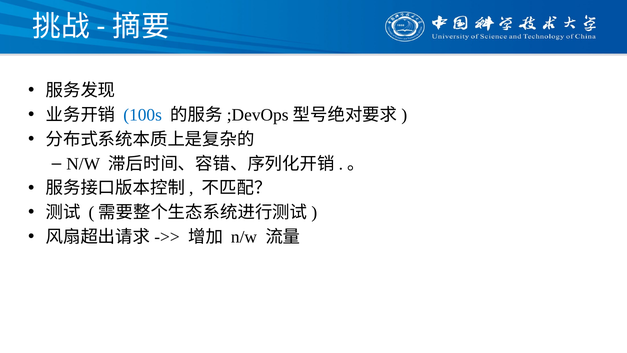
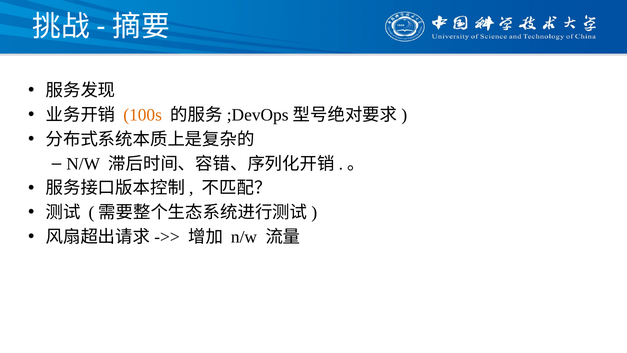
100s colour: blue -> orange (143, 115)
